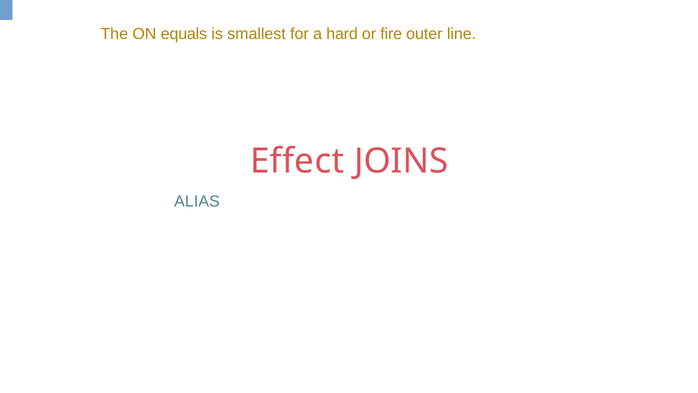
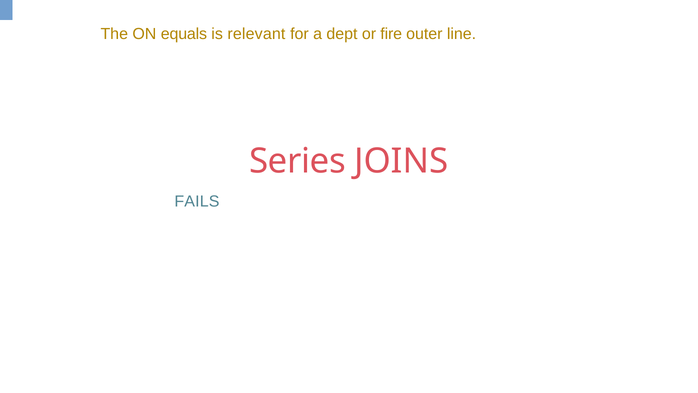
smallest: smallest -> relevant (256, 34)
hard: hard -> dept (342, 34)
Effect: Effect -> Series (297, 161)
ALIAS: ALIAS -> FAILS (197, 201)
